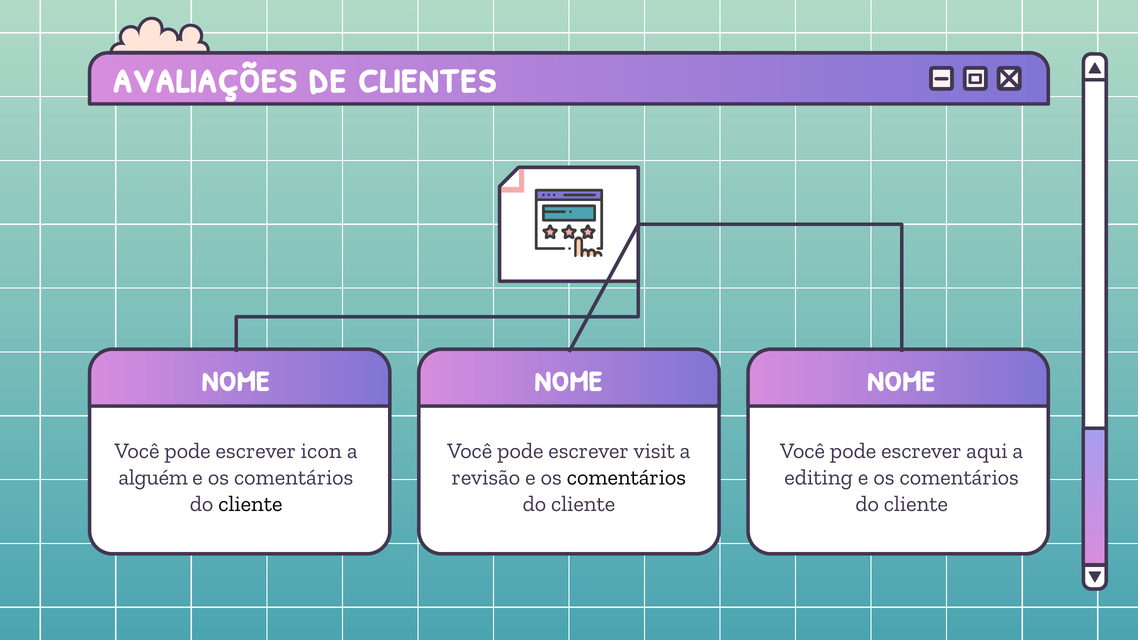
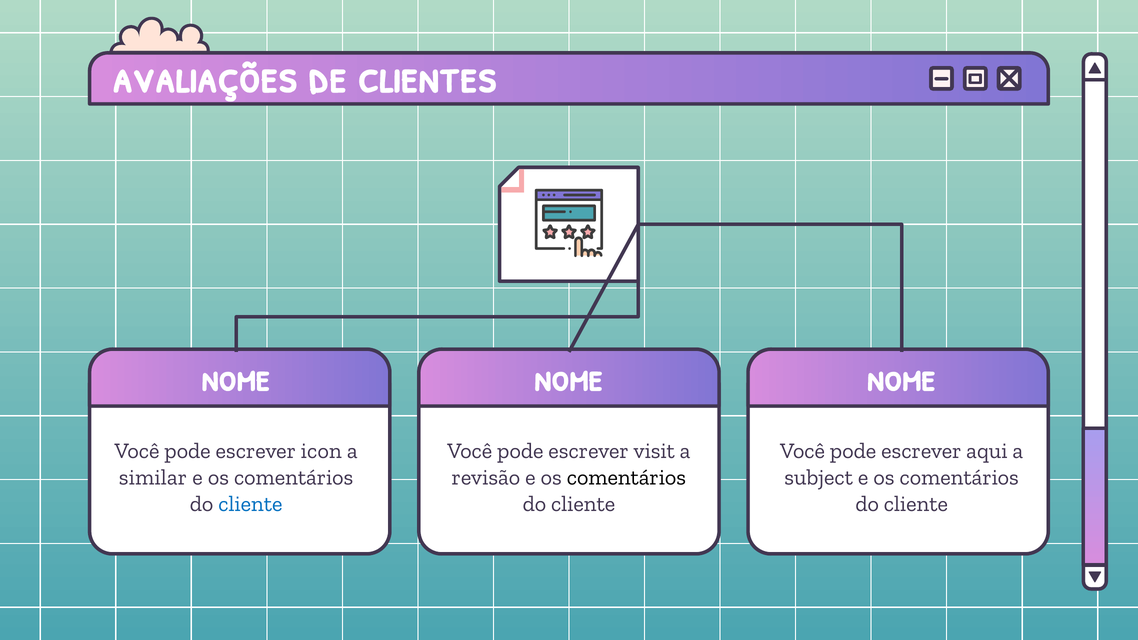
alguém: alguém -> similar (153, 478)
editing: editing -> subject (819, 478)
cliente colour: black -> blue (250, 504)
